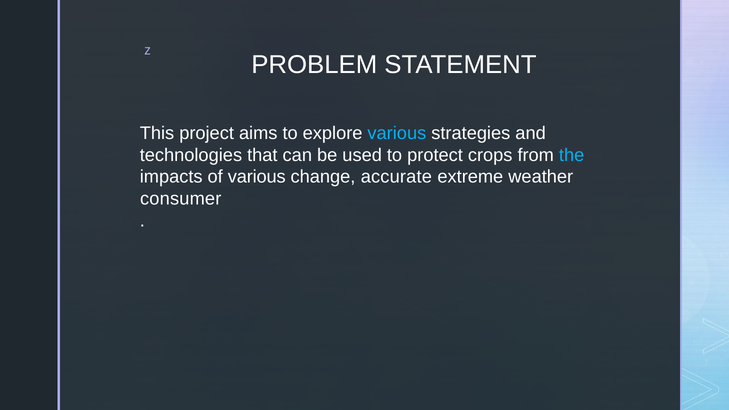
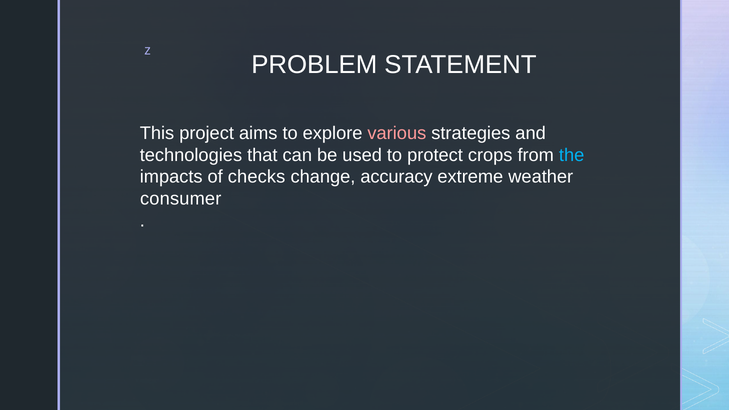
various colour: light blue -> pink (397, 133)
of various: various -> checks (257, 177)
accurate: accurate -> accuracy (396, 177)
